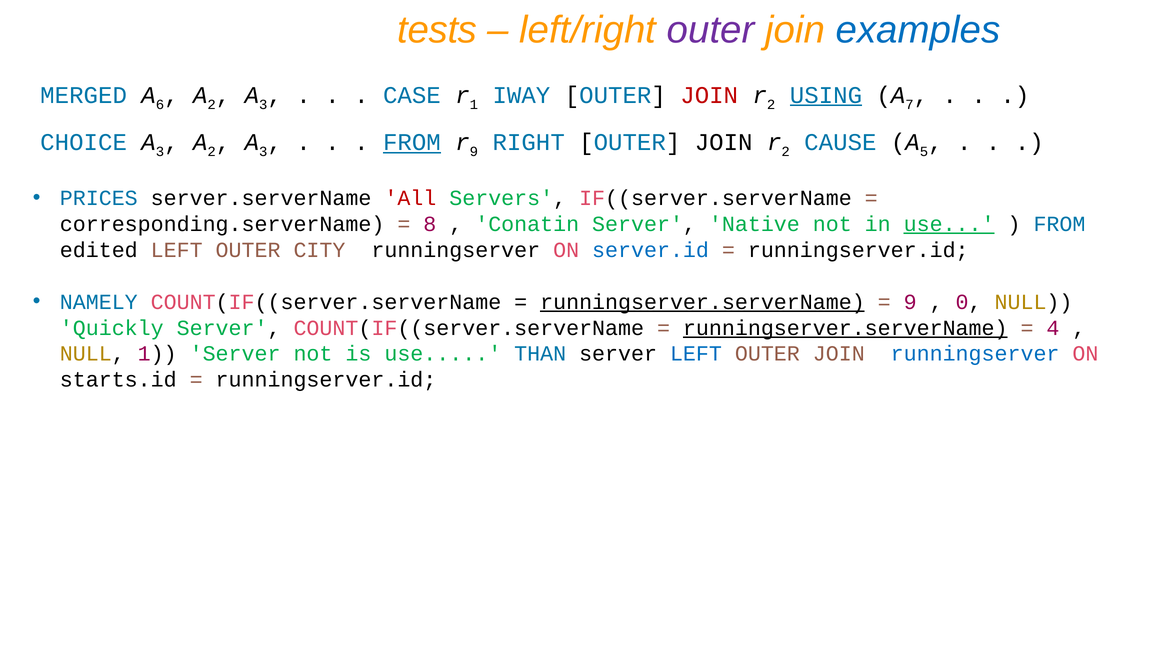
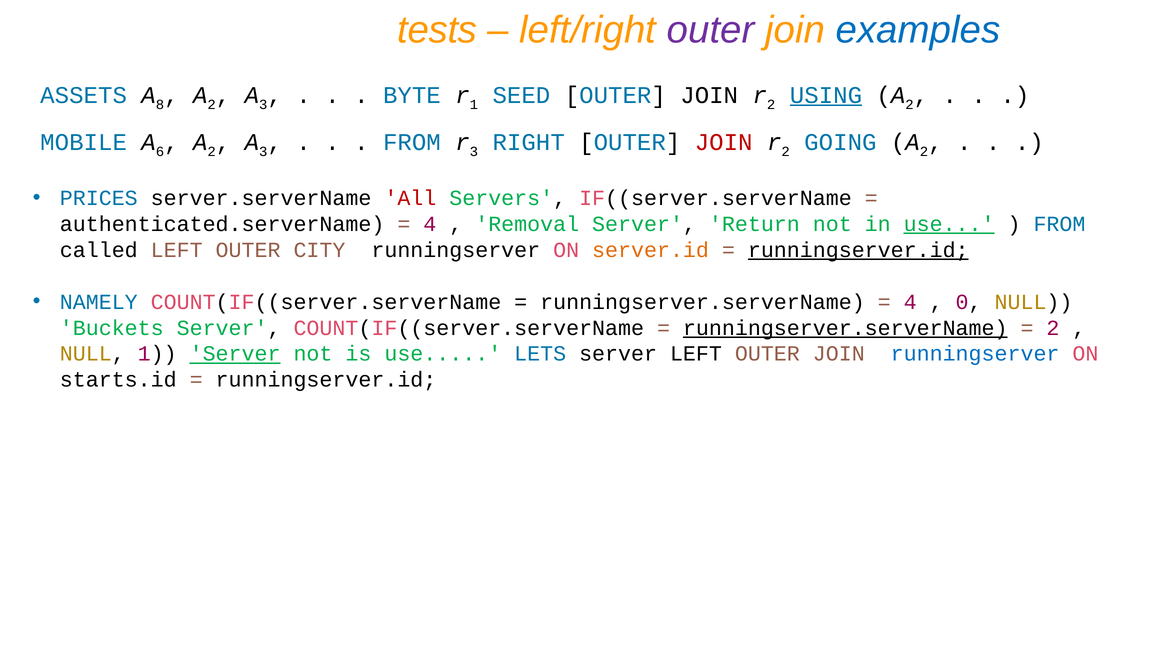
MERGED: MERGED -> ASSETS (84, 95)
6: 6 -> 8 (160, 104)
CASE: CASE -> BYTE (412, 95)
IWAY: IWAY -> SEED (521, 95)
JOIN colour: red -> black (709, 95)
7: 7 -> 2 (910, 104)
CHOICE: CHOICE -> MOBILE (84, 142)
3: 3 -> 6 (160, 152)
FROM underline: present -> none (412, 142)
9: 9 -> 3 (474, 152)
JOIN colour: black -> red (724, 142)
CAUSE: CAUSE -> GOING (840, 142)
5: 5 -> 2 (924, 152)
corresponding.serverName: corresponding.serverName -> authenticated.serverName (222, 224)
8: 8 -> 4 (430, 224)
Conatin: Conatin -> Removal (527, 224)
Native: Native -> Return (754, 224)
edited: edited -> called (99, 250)
server.id colour: blue -> orange (651, 250)
runningserver.id underline: none -> present (858, 250)
runningserver.serverName underline: present -> none (702, 302)
9: 9 -> 4 (910, 302)
Quickly: Quickly -> Buckets (112, 328)
4: 4 -> 2 (1053, 328)
Server underline: none -> present (235, 354)
THAN: THAN -> LETS (540, 354)
LEFT colour: blue -> black (696, 354)
